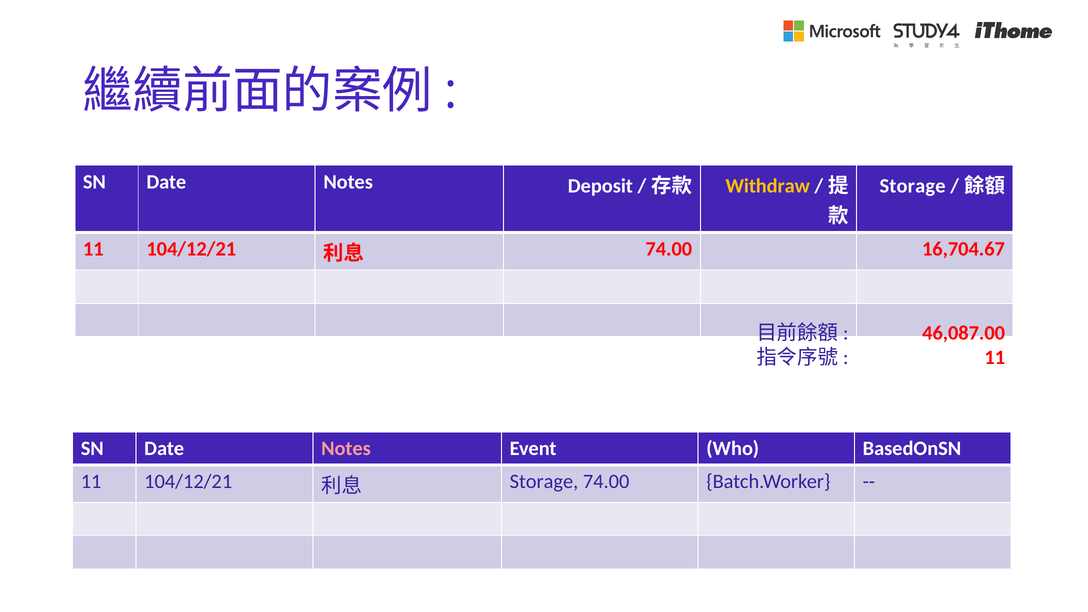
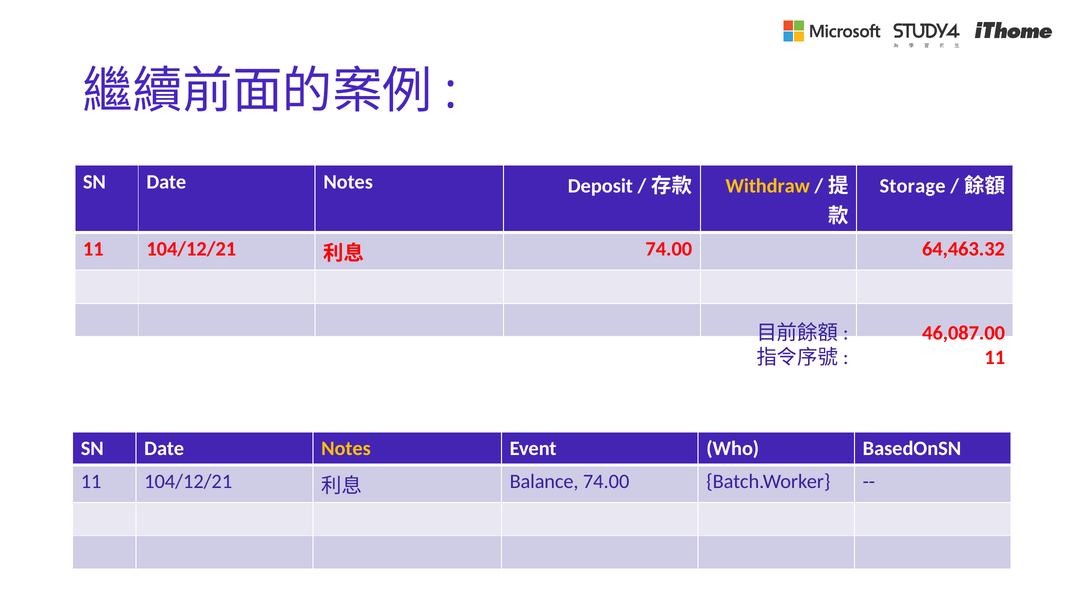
16,704.67: 16,704.67 -> 64,463.32 (963, 249)
Notes colour: pink -> yellow (346, 449)
Storage: Storage -> Balance (544, 482)
